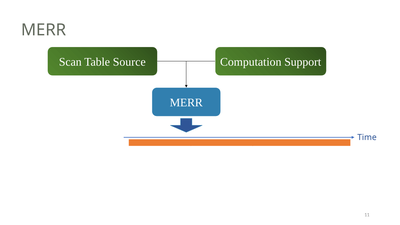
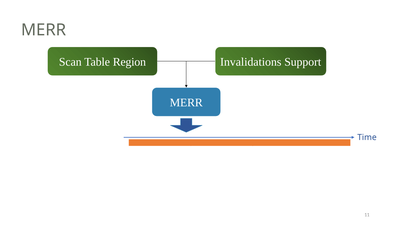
Source: Source -> Region (129, 62)
Computation: Computation -> Invalidations (251, 62)
